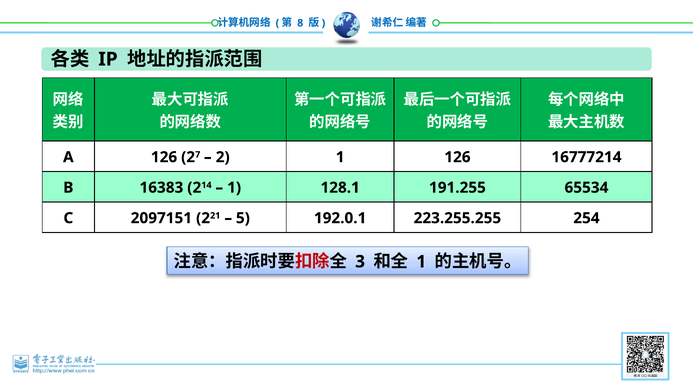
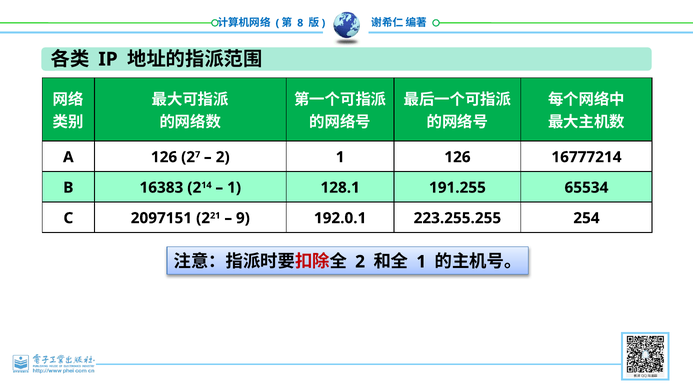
5: 5 -> 9 (243, 218)
3: 3 -> 2 (360, 262)
